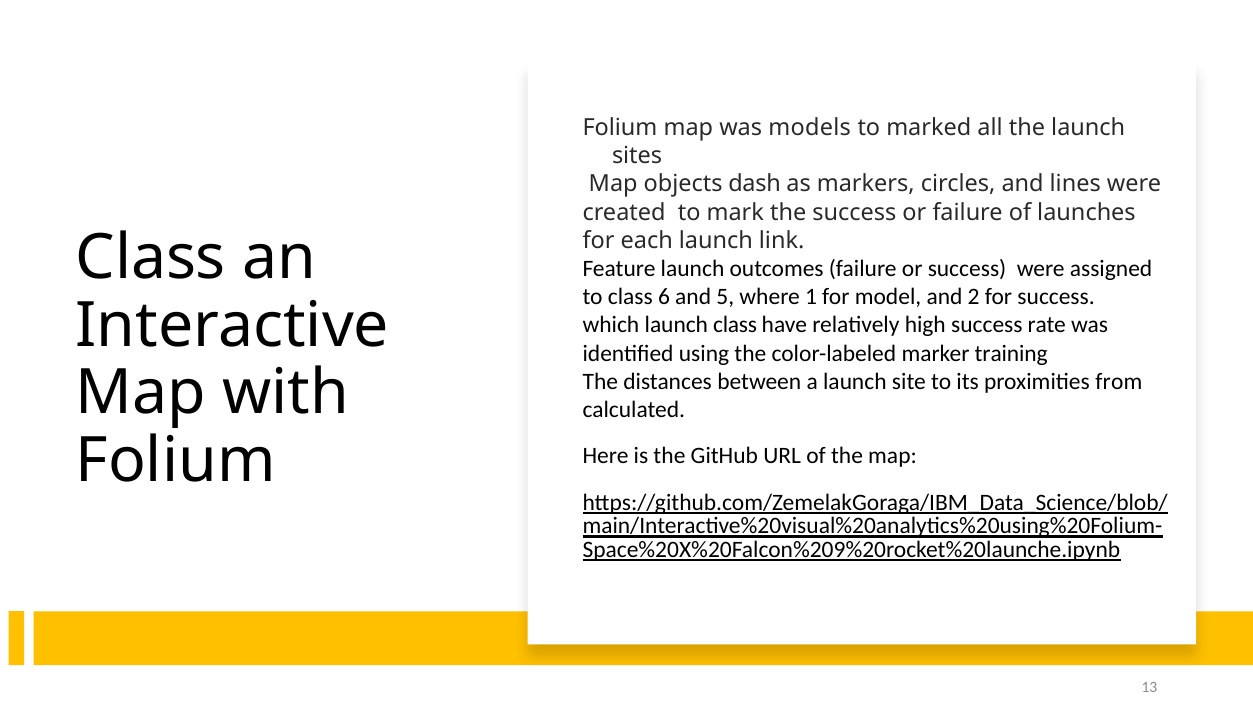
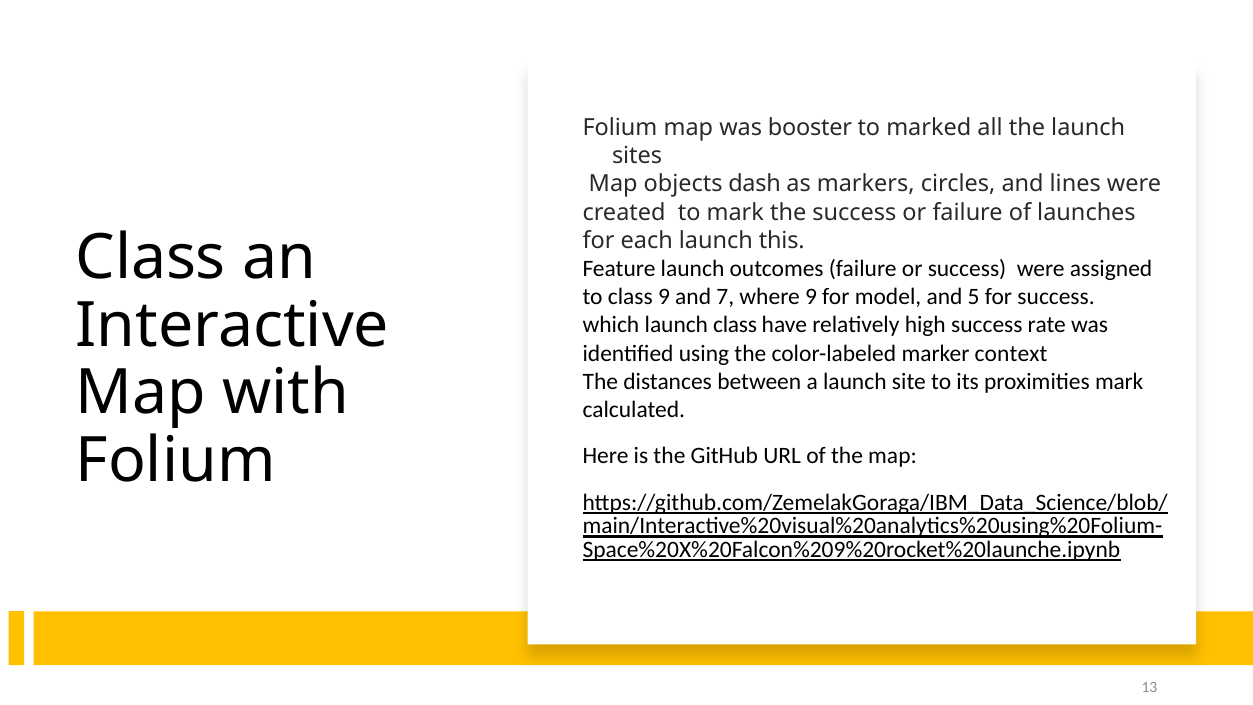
models: models -> booster (810, 128)
link: link -> this (782, 240)
class 6: 6 -> 9 (664, 297)
5: 5 -> 7 (725, 297)
where 1: 1 -> 9 (811, 297)
2: 2 -> 5 (974, 297)
training: training -> context (1011, 353)
proximities from: from -> mark (1119, 381)
